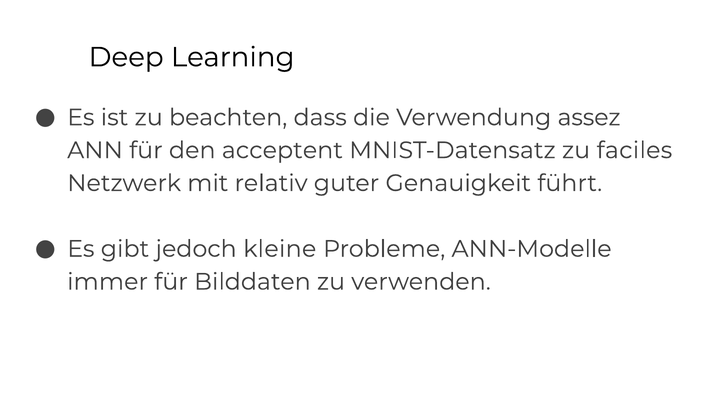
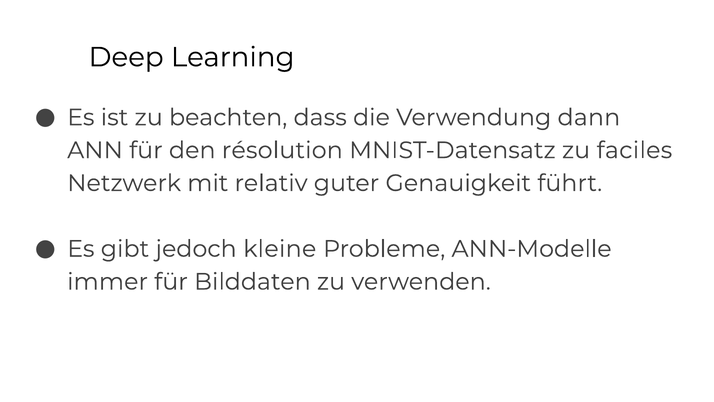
assez: assez -> dann (589, 117)
acceptent: acceptent -> résolution (282, 150)
